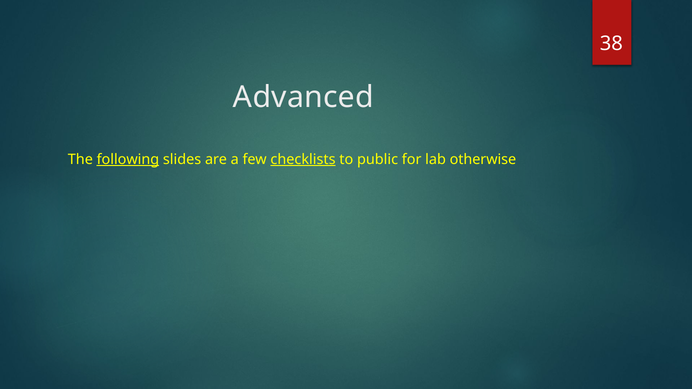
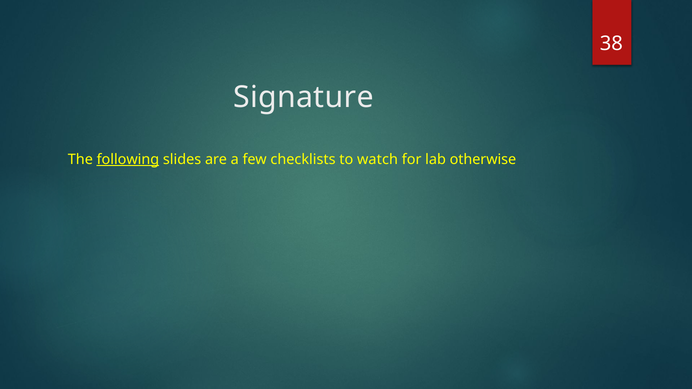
Advanced: Advanced -> Signature (303, 97)
checklists underline: present -> none (303, 159)
public: public -> watch (378, 159)
